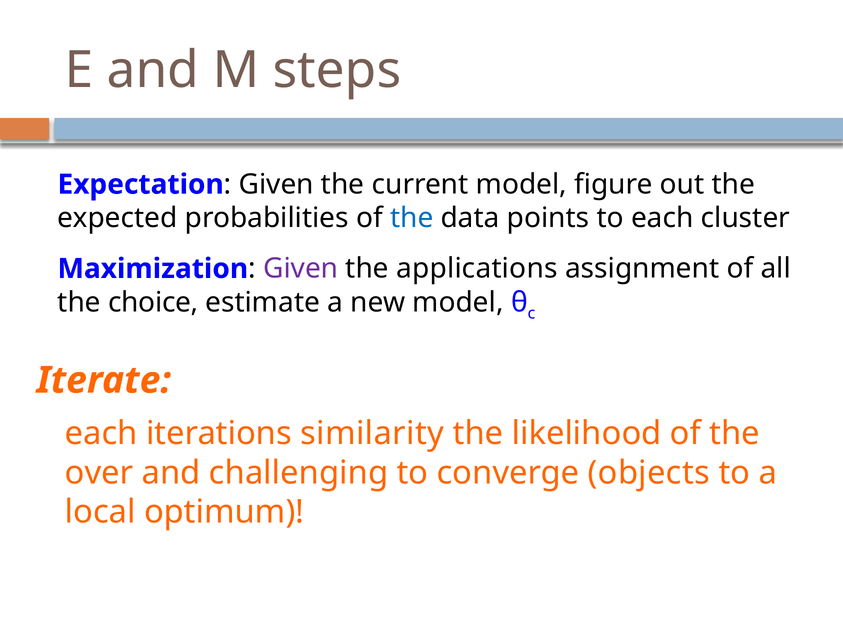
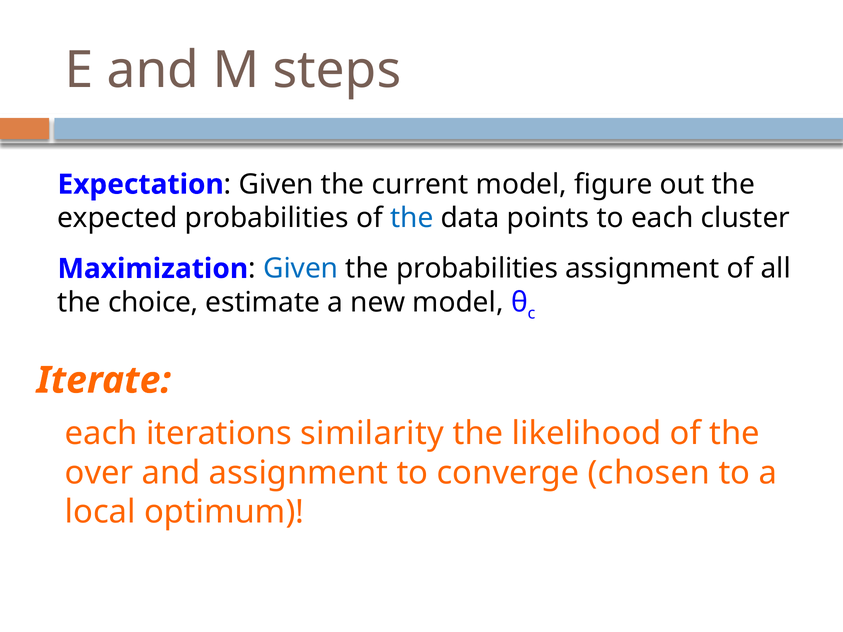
Given colour: purple -> blue (301, 269)
the applications: applications -> probabilities (477, 269)
and challenging: challenging -> assignment (299, 473)
objects: objects -> chosen (649, 473)
